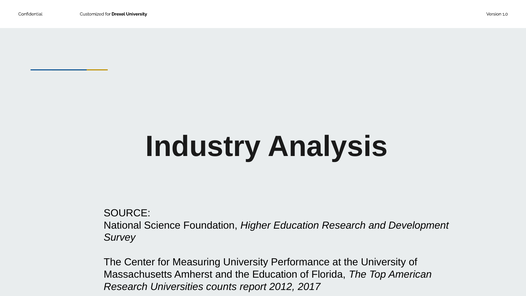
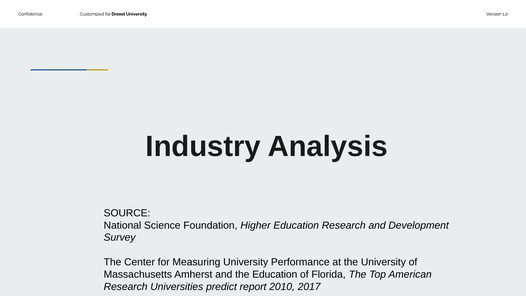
counts: counts -> predict (221, 287)
2012: 2012 -> 2010 (282, 287)
